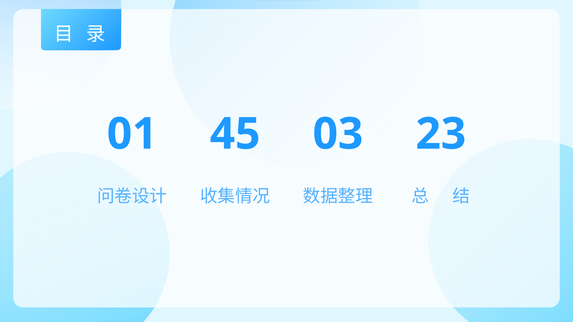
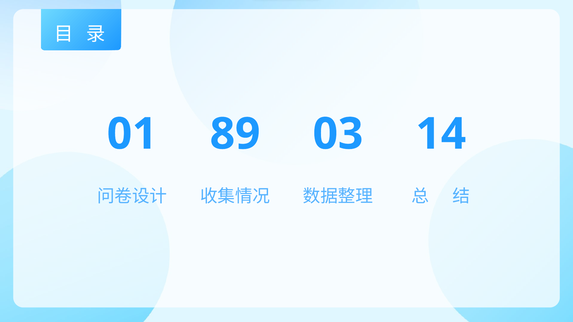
45: 45 -> 89 (235, 134)
23: 23 -> 14 (441, 134)
